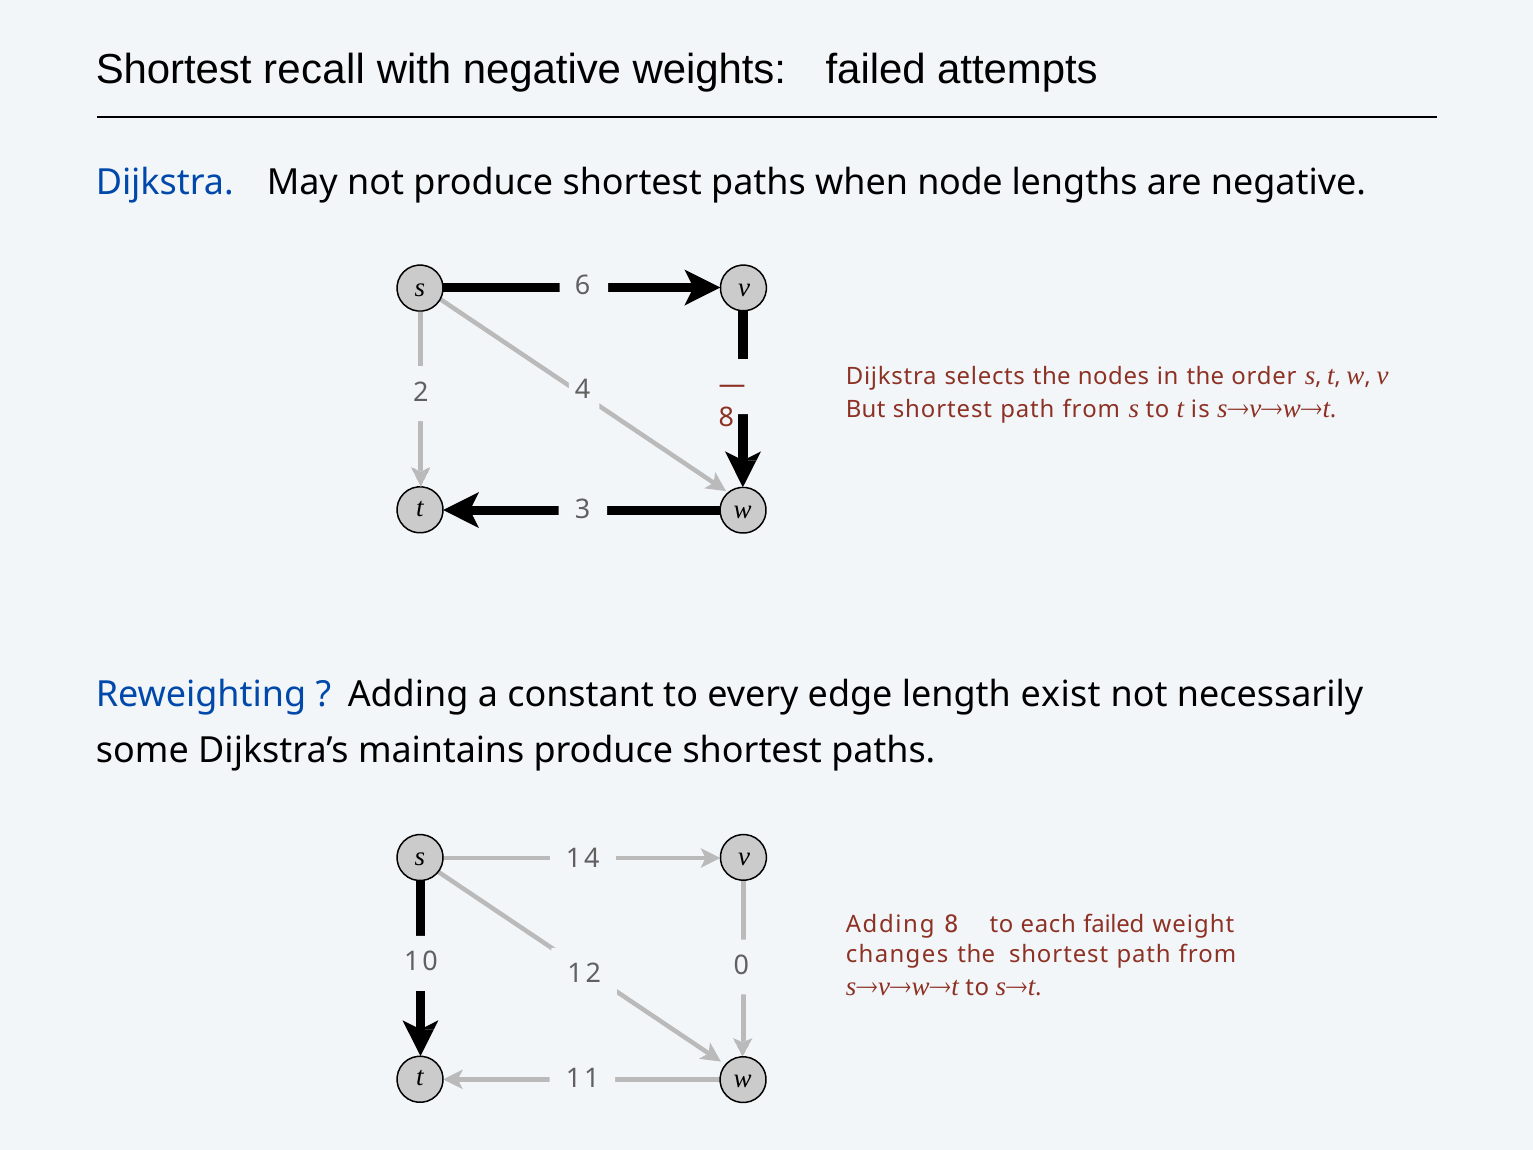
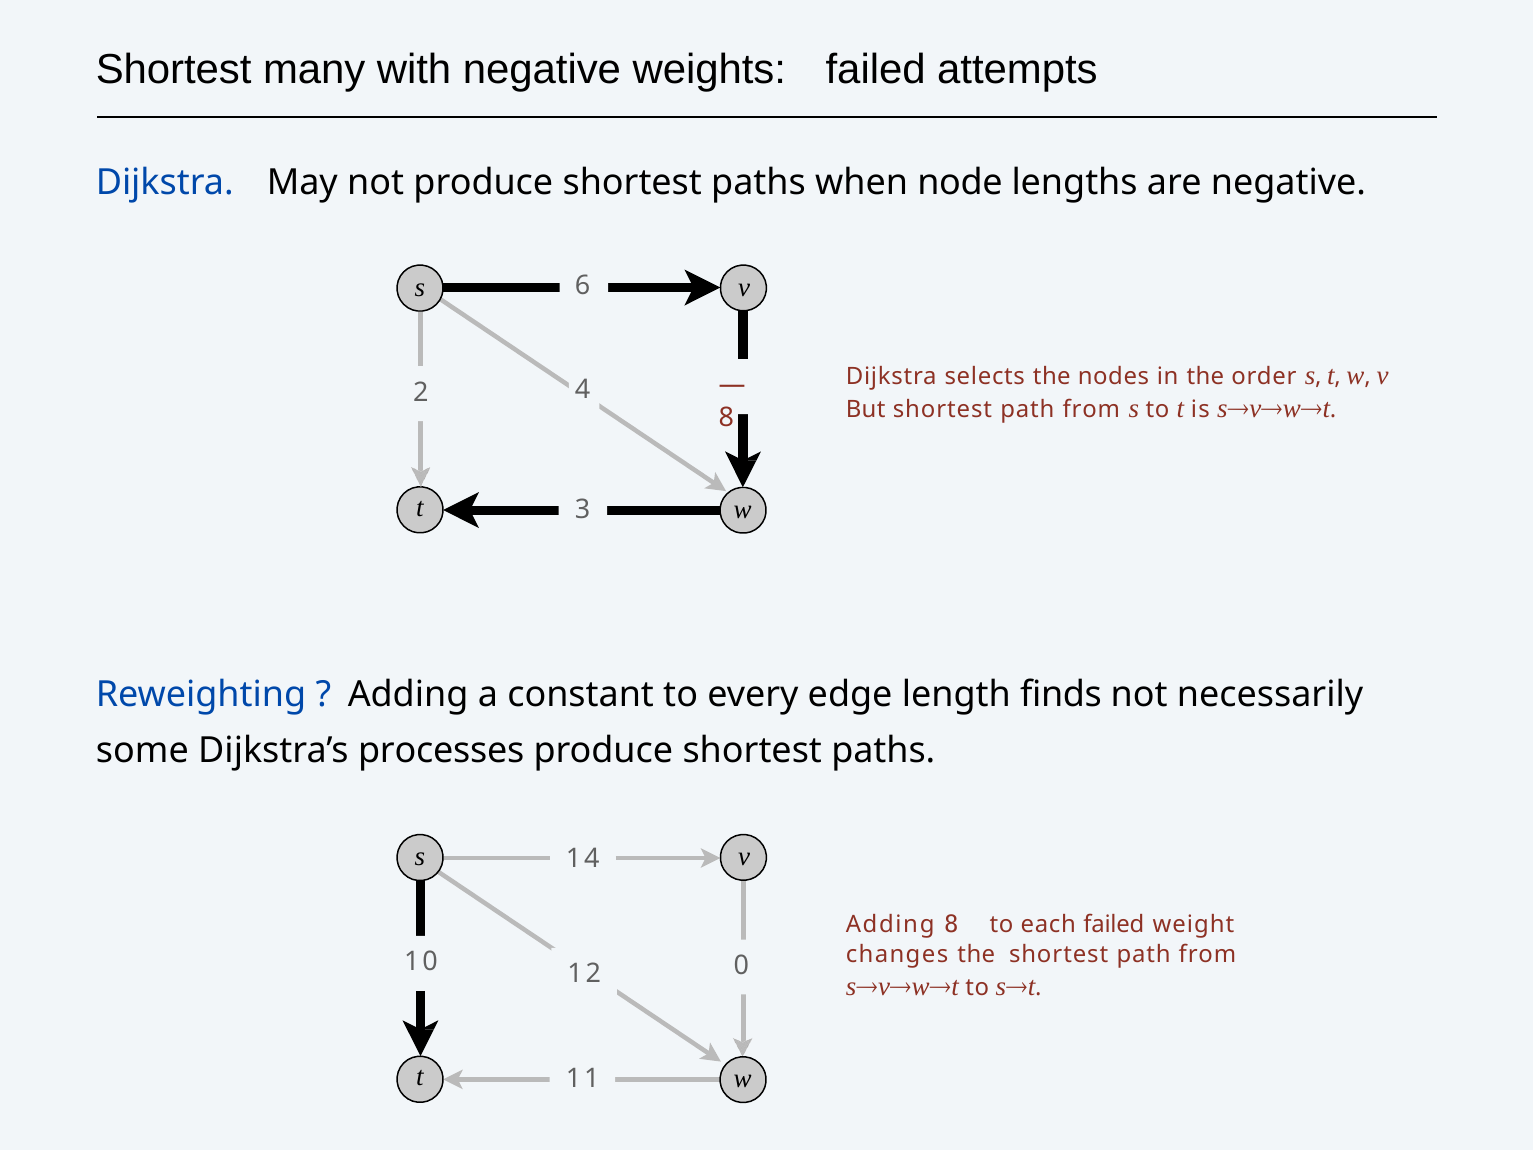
recall: recall -> many (314, 70)
exist: exist -> finds (1061, 694)
maintains: maintains -> processes (441, 751)
